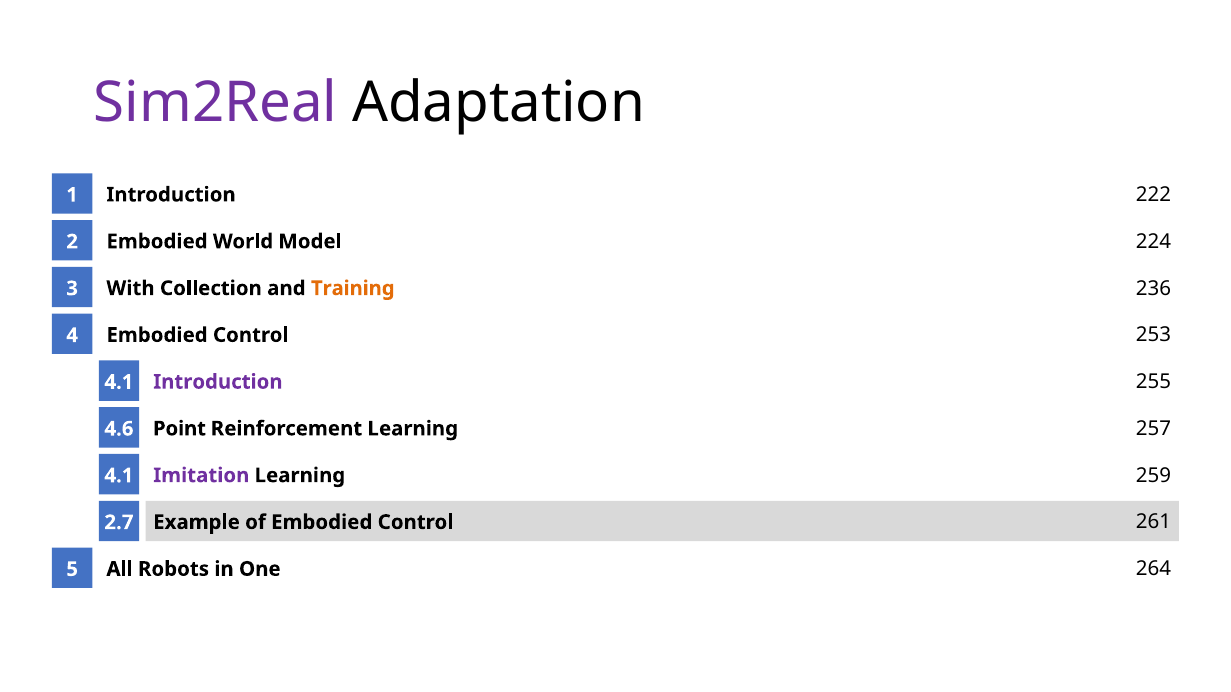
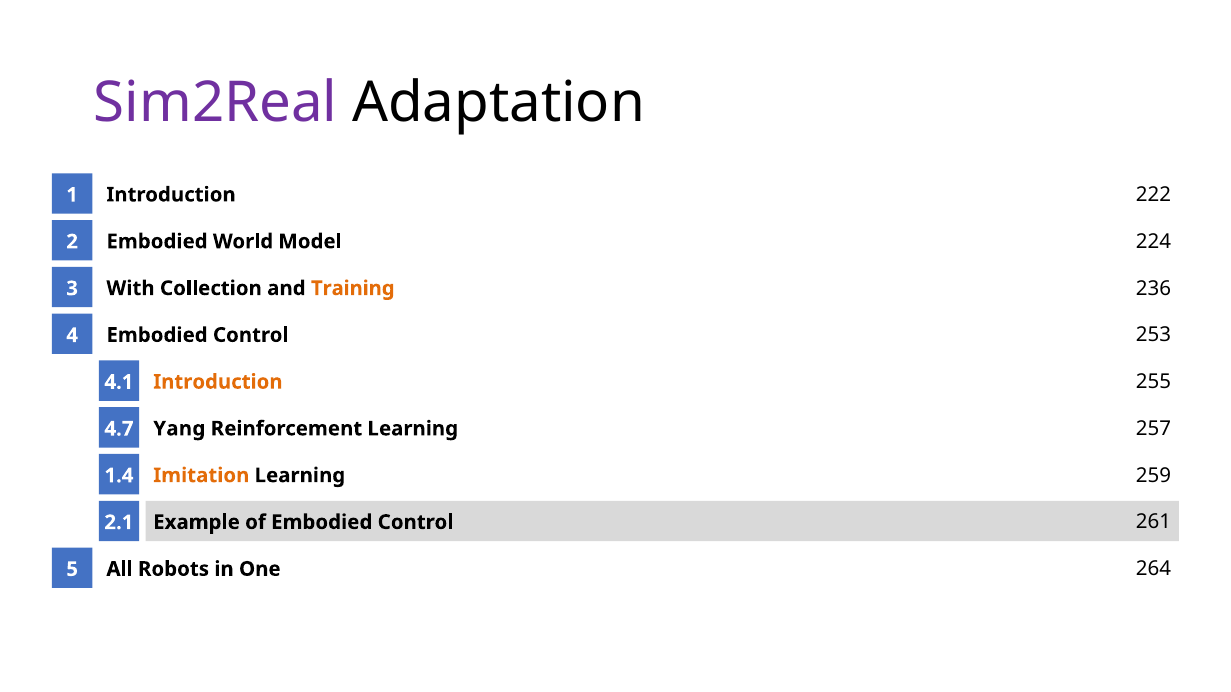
Introduction colour: purple -> orange (218, 382)
Point: Point -> Yang (179, 429)
4.6: 4.6 -> 4.7 (119, 429)
Imitation colour: purple -> orange (201, 476)
4.1: 4.1 -> 1.4 (119, 476)
2.7: 2.7 -> 2.1 (119, 523)
